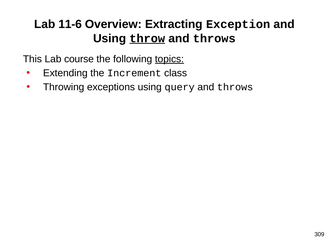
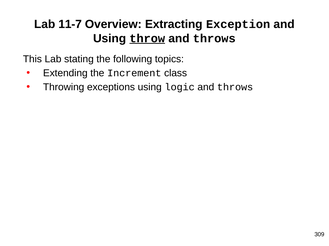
11-6: 11-6 -> 11-7 (70, 24)
course: course -> stating (79, 59)
topics underline: present -> none (169, 59)
query: query -> logic (180, 87)
